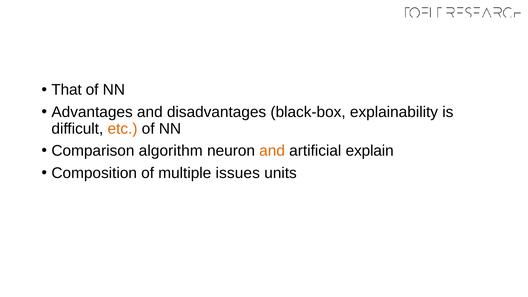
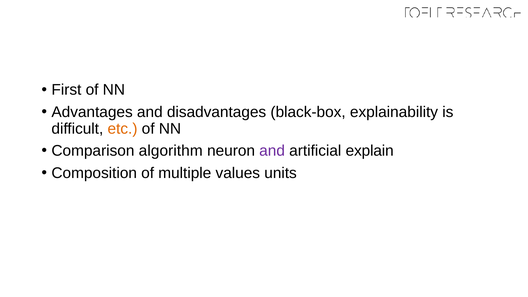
That: That -> First (66, 90)
and colour: orange -> purple (272, 151)
issues: issues -> values (238, 173)
